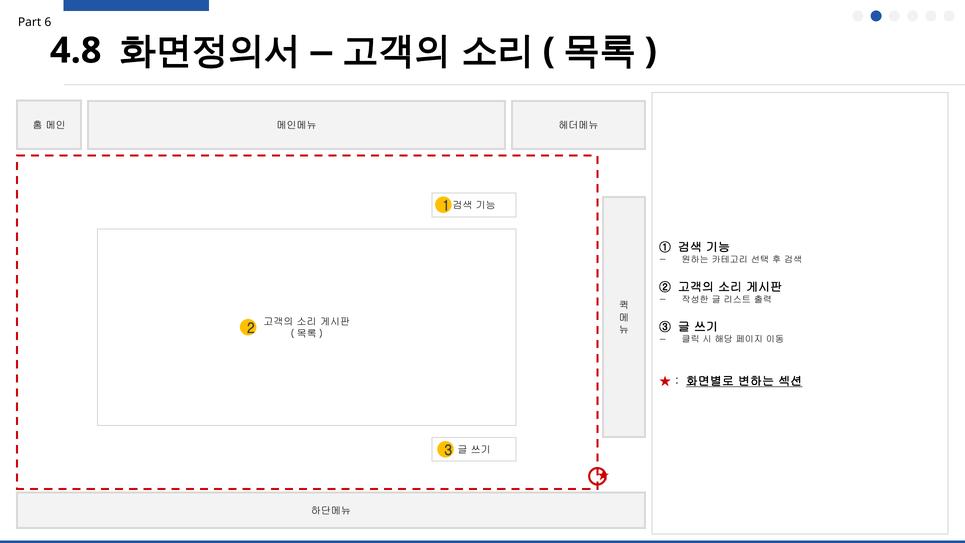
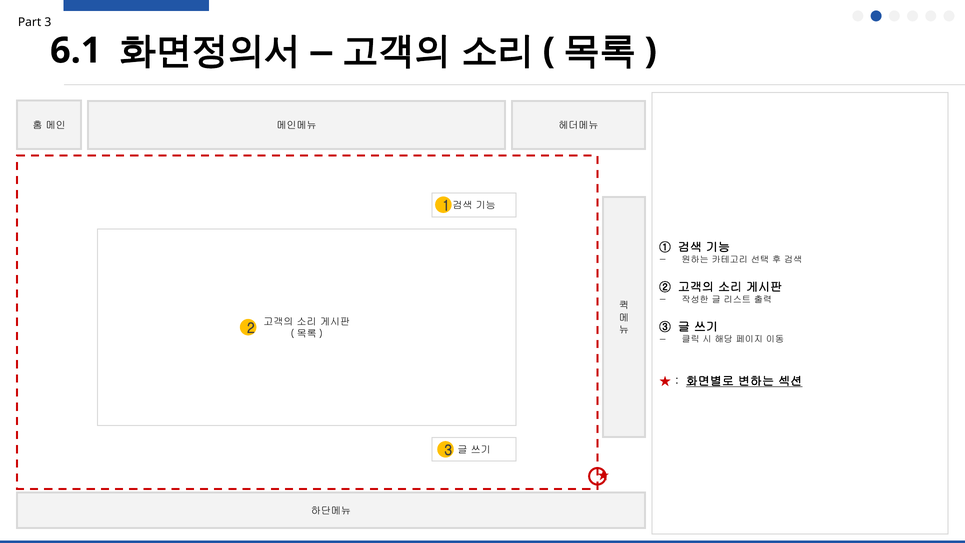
Part 6: 6 -> 3 (48, 22)
4.8: 4.8 -> 6.1 (76, 51)
